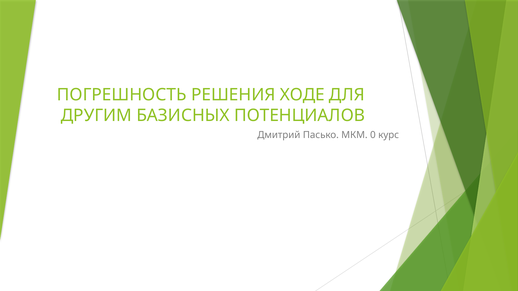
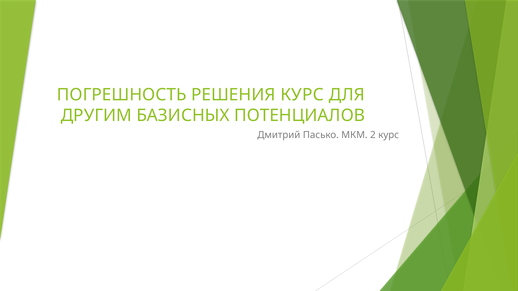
РЕШЕНИЯ ХОДЕ: ХОДЕ -> КУРС (302, 95)
0: 0 -> 2 (373, 135)
